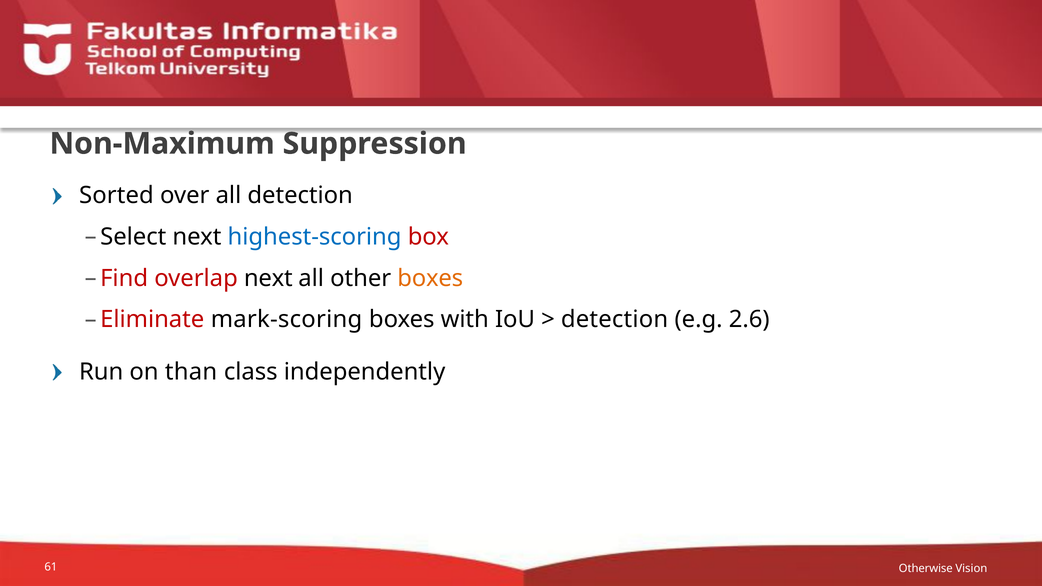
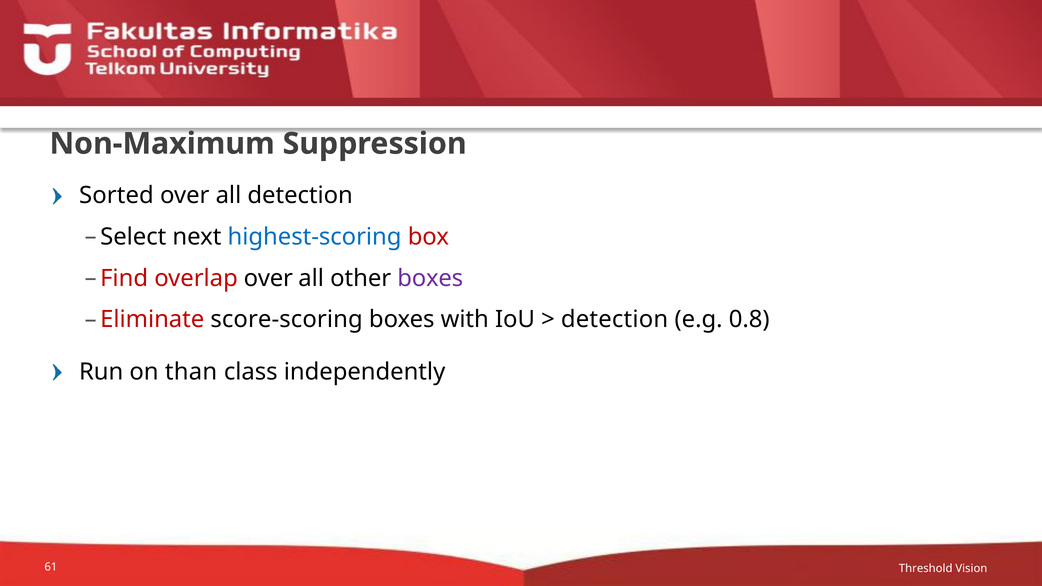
overlap next: next -> over (268, 278)
boxes colour: orange -> purple (430, 278)
mark-scoring: mark-scoring -> score-scoring (287, 320)
2.6: 2.6 -> 0.8 (749, 320)
Otherwise: Otherwise -> Threshold (926, 569)
